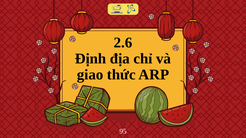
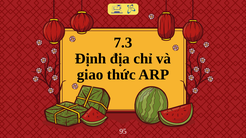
2.6: 2.6 -> 7.3 (123, 43)
